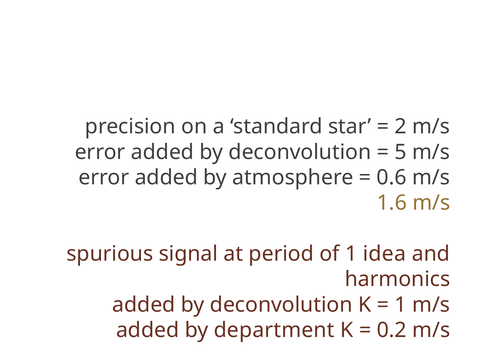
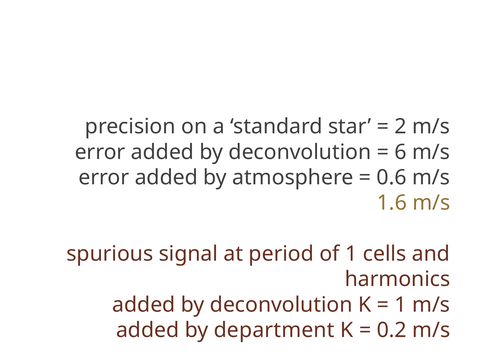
5: 5 -> 6 (400, 152)
idea: idea -> cells (385, 254)
